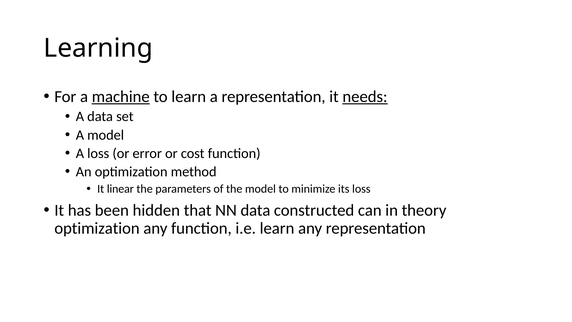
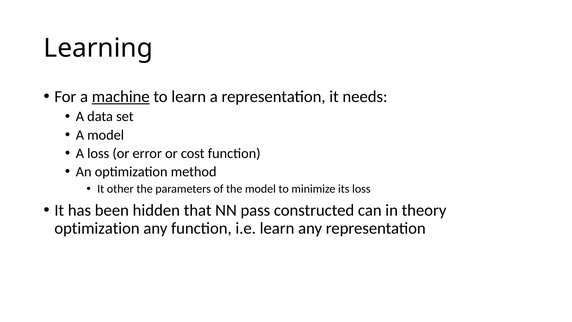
needs underline: present -> none (365, 97)
linear: linear -> other (120, 189)
NN data: data -> pass (255, 210)
